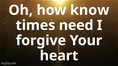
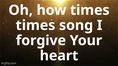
how know: know -> times (90, 10)
need: need -> song (76, 25)
